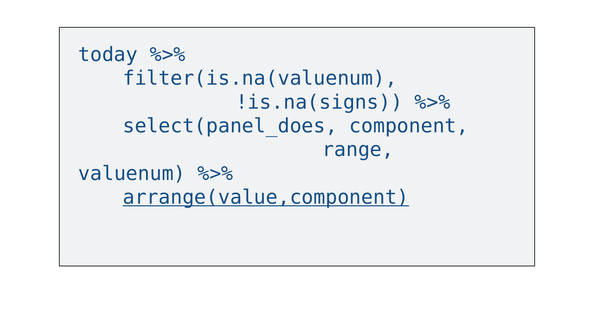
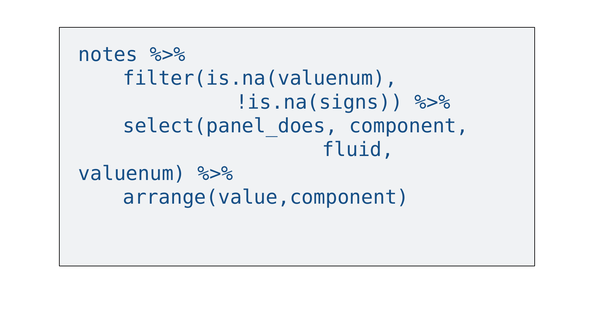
today: today -> notes (108, 55)
range: range -> fluid (358, 150)
arrange(value,component underline: present -> none (266, 197)
